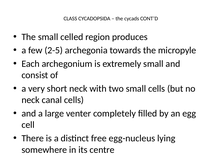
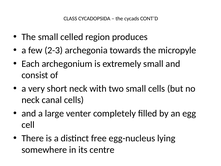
2-5: 2-5 -> 2-3 (54, 50)
